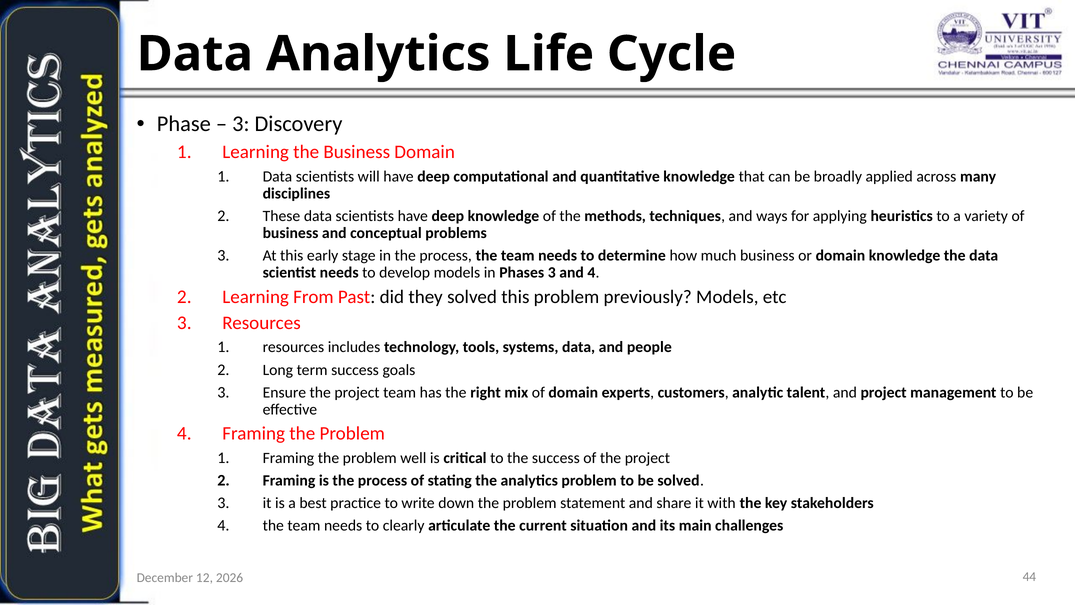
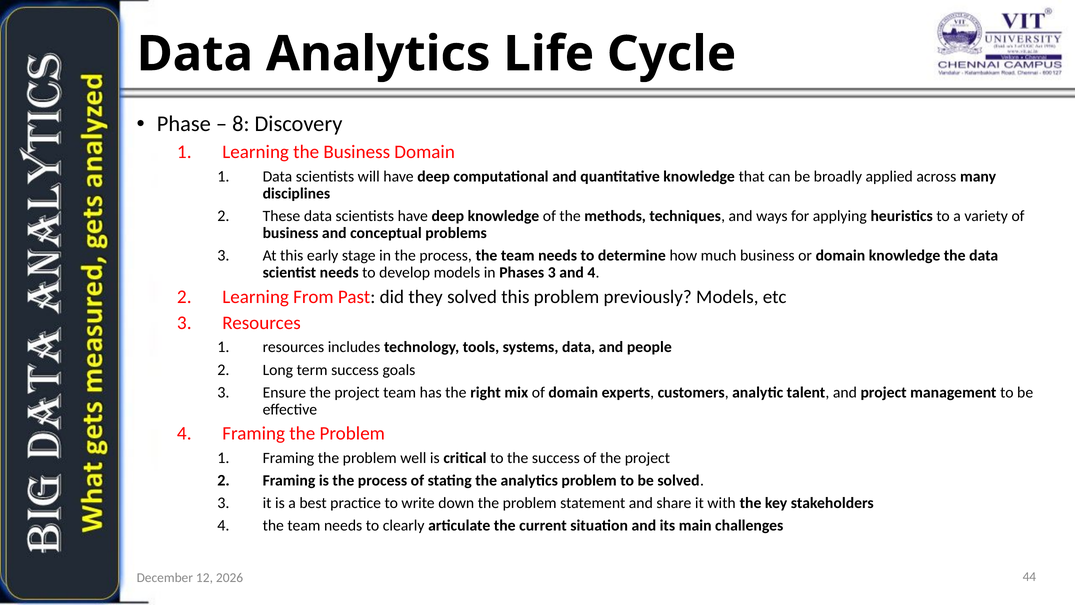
3: 3 -> 8 (241, 124)
